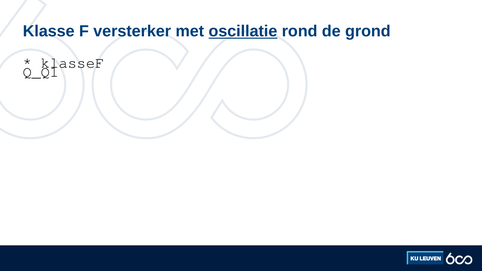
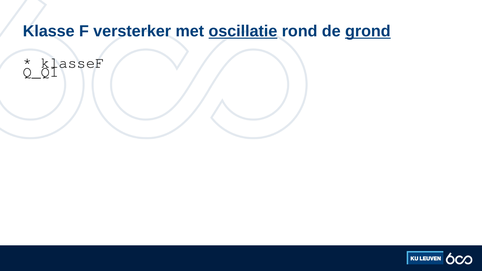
grond underline: none -> present (368, 31)
